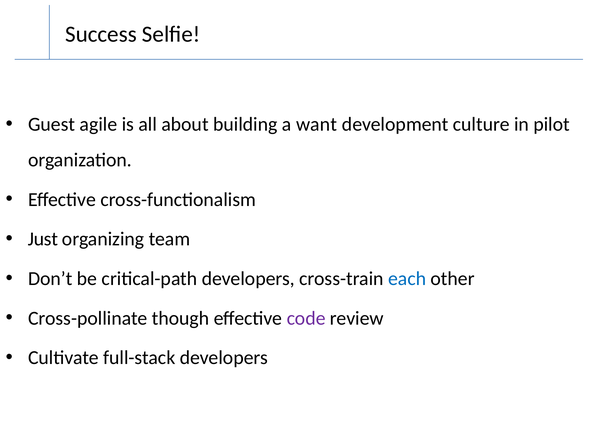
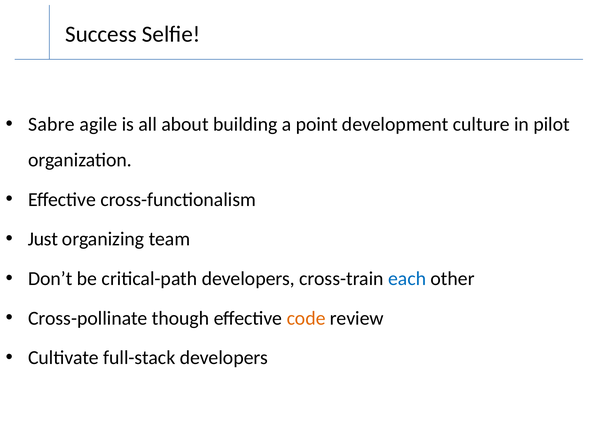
Guest: Guest -> Sabre (51, 124)
want: want -> point (317, 124)
code colour: purple -> orange (306, 318)
